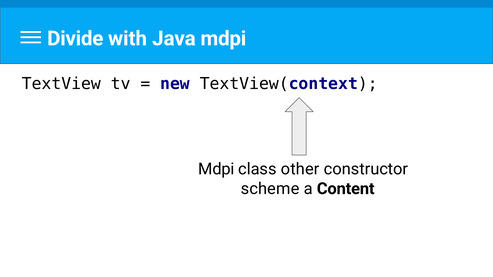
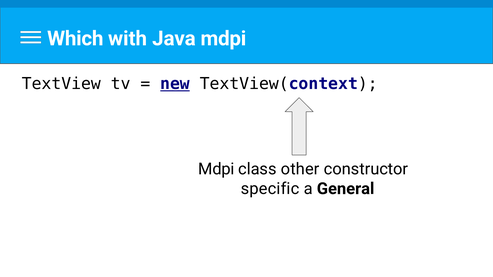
Divide: Divide -> Which (75, 39)
new underline: none -> present (175, 84)
scheme: scheme -> specific (270, 189)
Content: Content -> General (346, 189)
